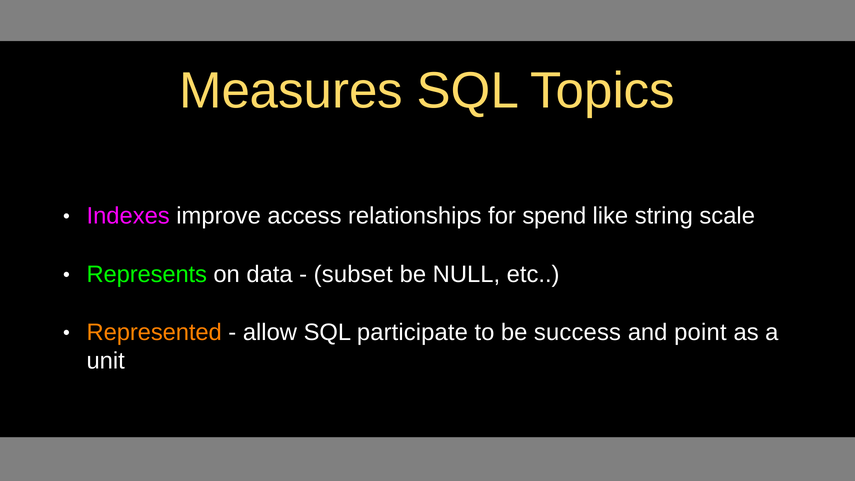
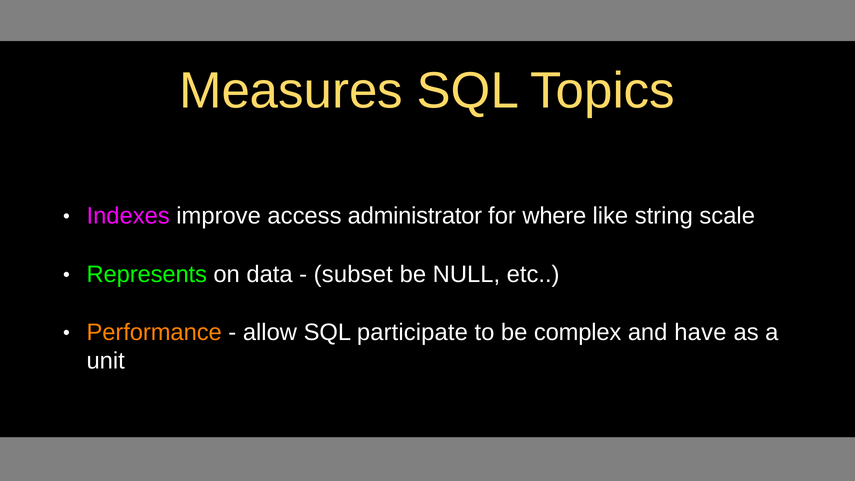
relationships: relationships -> administrator (415, 216)
spend: spend -> where (554, 216)
Represented: Represented -> Performance (154, 332)
success: success -> complex (578, 332)
point: point -> have (700, 332)
